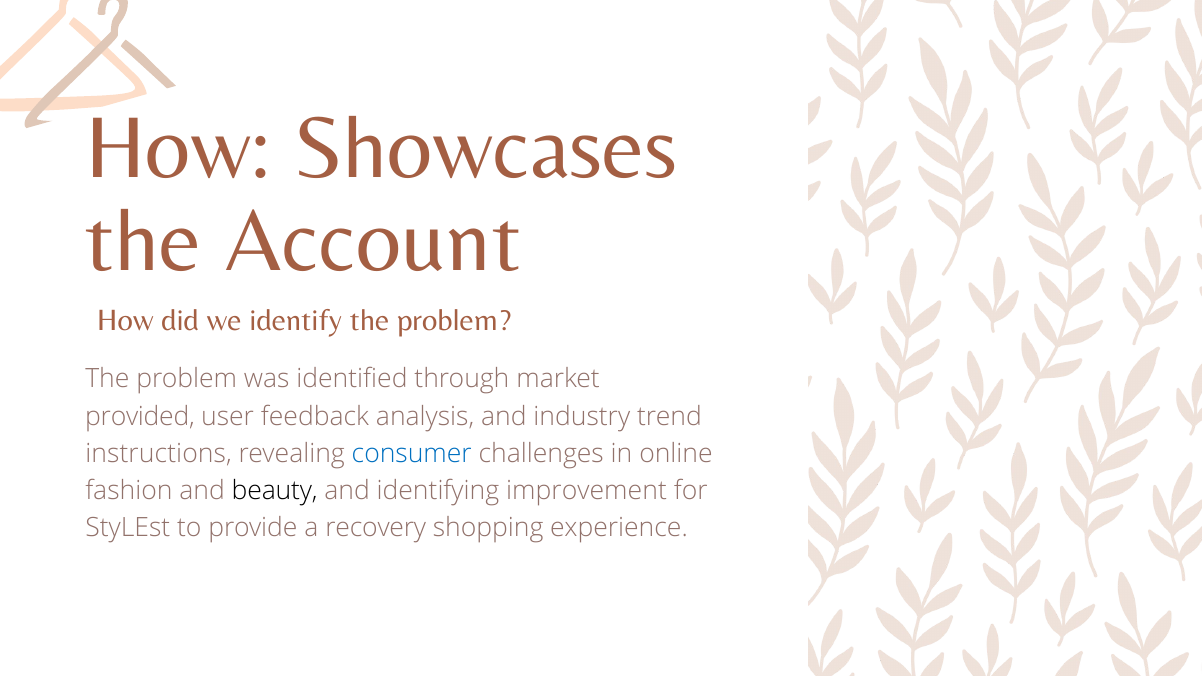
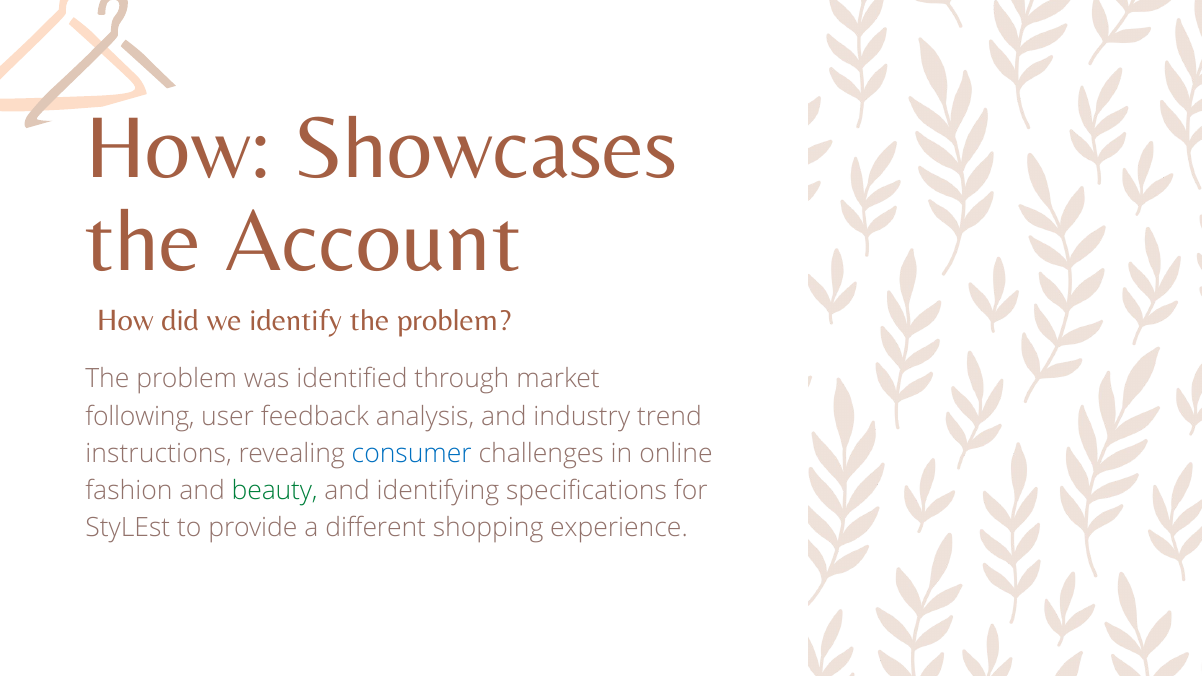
provided: provided -> following (140, 416)
beauty colour: black -> green (275, 491)
improvement: improvement -> specifications (586, 491)
recovery: recovery -> different (376, 528)
